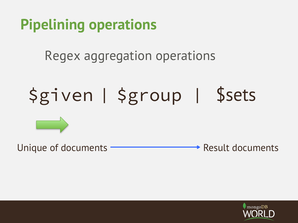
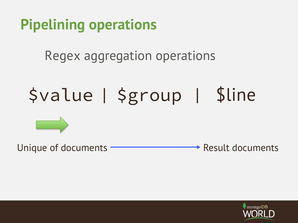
$given: $given -> $value (61, 95)
$sets: $sets -> $line (236, 95)
